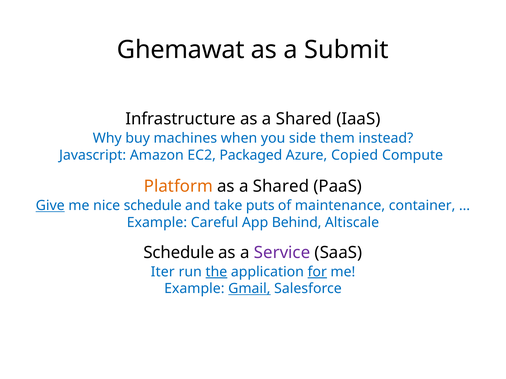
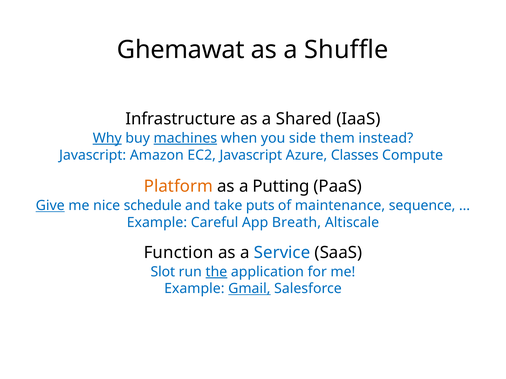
Submit: Submit -> Shuffle (346, 50)
Why underline: none -> present (107, 138)
machines underline: none -> present (185, 138)
EC2 Packaged: Packaged -> Javascript (251, 155)
Copied: Copied -> Classes (355, 155)
Shared: Shared -> Putting (281, 187)
container: container -> sequence (422, 206)
Behind: Behind -> Breath (296, 223)
Schedule: Schedule -> Function (179, 253)
Service colour: purple -> blue (282, 253)
Iter: Iter -> Slot (163, 272)
for underline: present -> none (317, 272)
